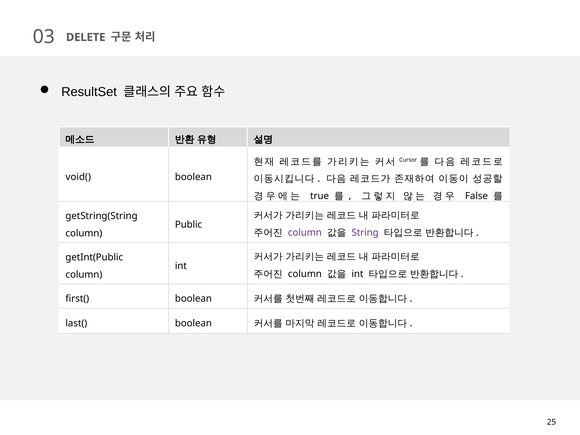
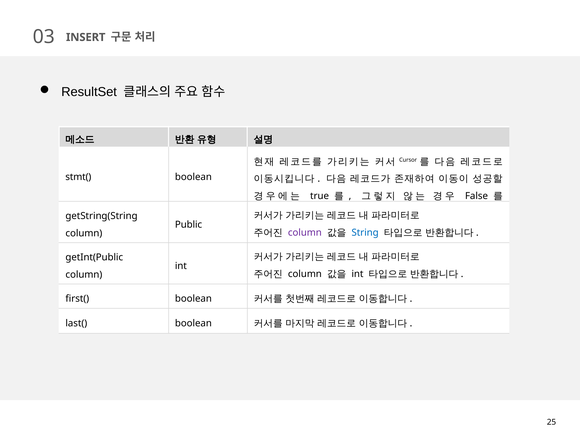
DELETE: DELETE -> INSERT (86, 37)
void(: void( -> stmt( (78, 177)
String colour: purple -> blue (365, 233)
